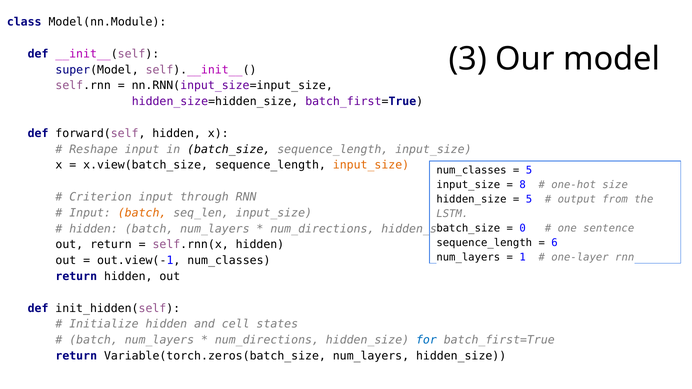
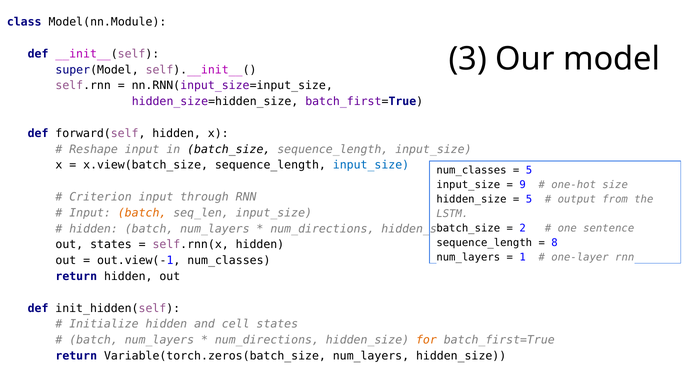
input_size colour: orange -> blue (371, 165)
8: 8 -> 9 (523, 185)
0: 0 -> 2 (523, 228)
6: 6 -> 8 (554, 243)
out return: return -> states (111, 245)
for colour: blue -> orange (426, 340)
